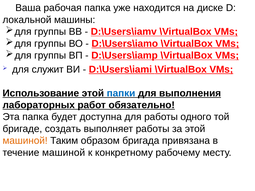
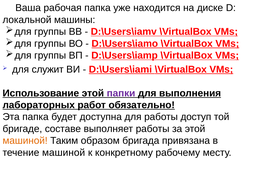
папки colour: blue -> purple (121, 93)
одного: одного -> доступ (196, 117)
создать: создать -> составе (63, 129)
